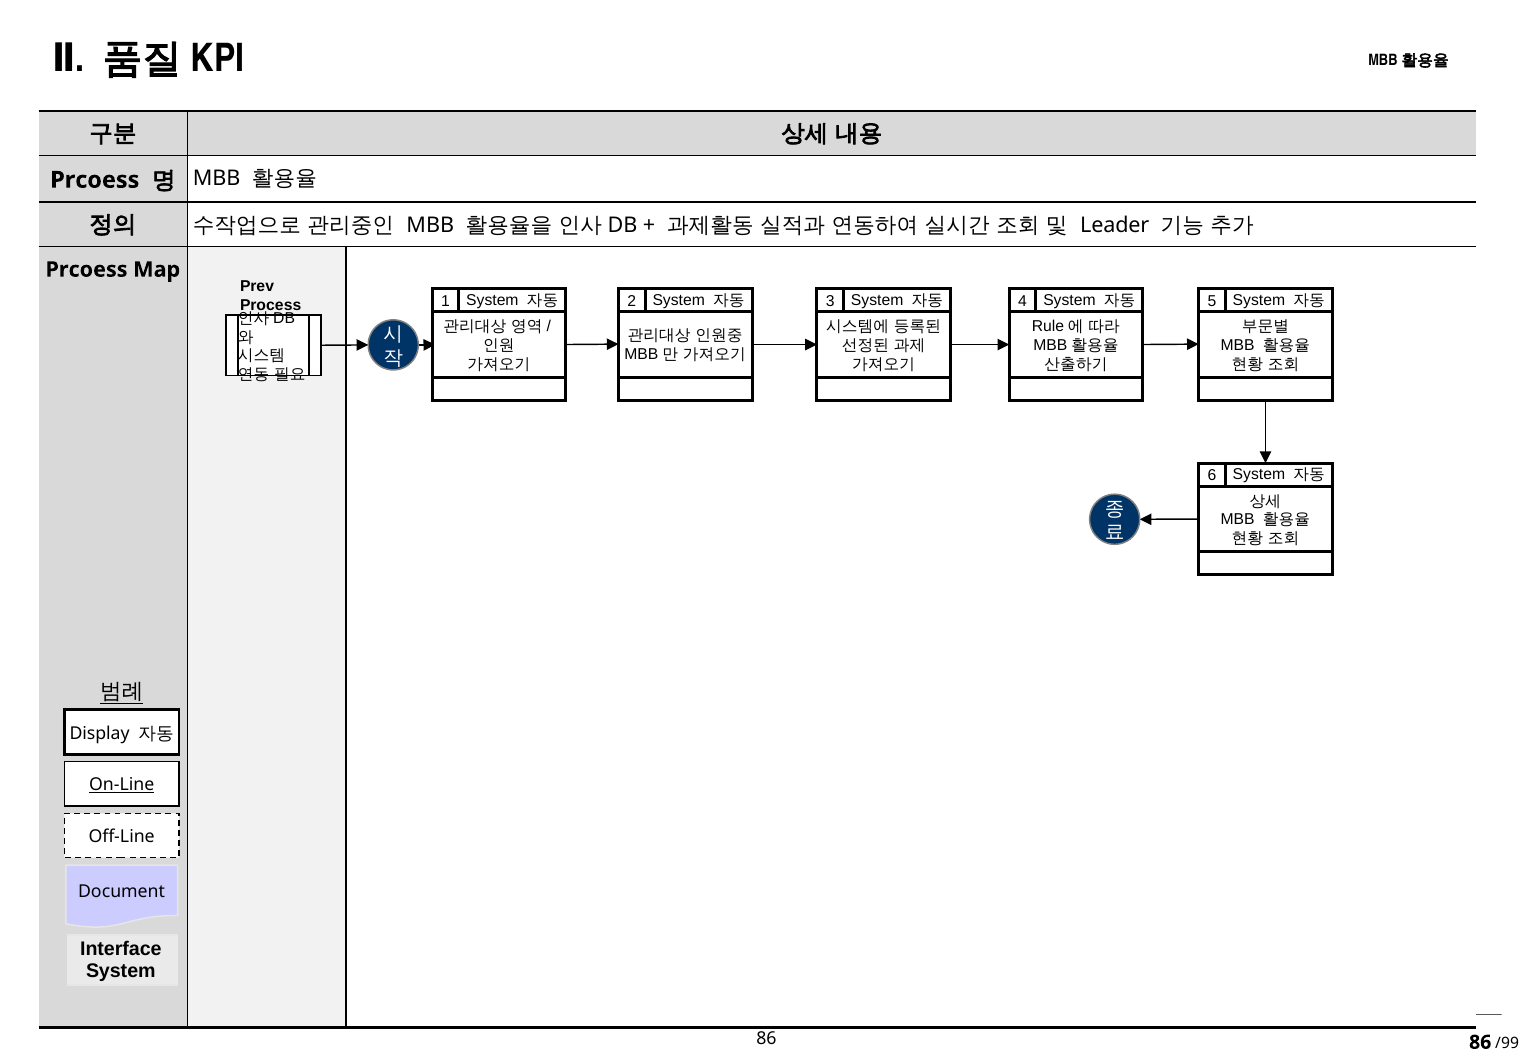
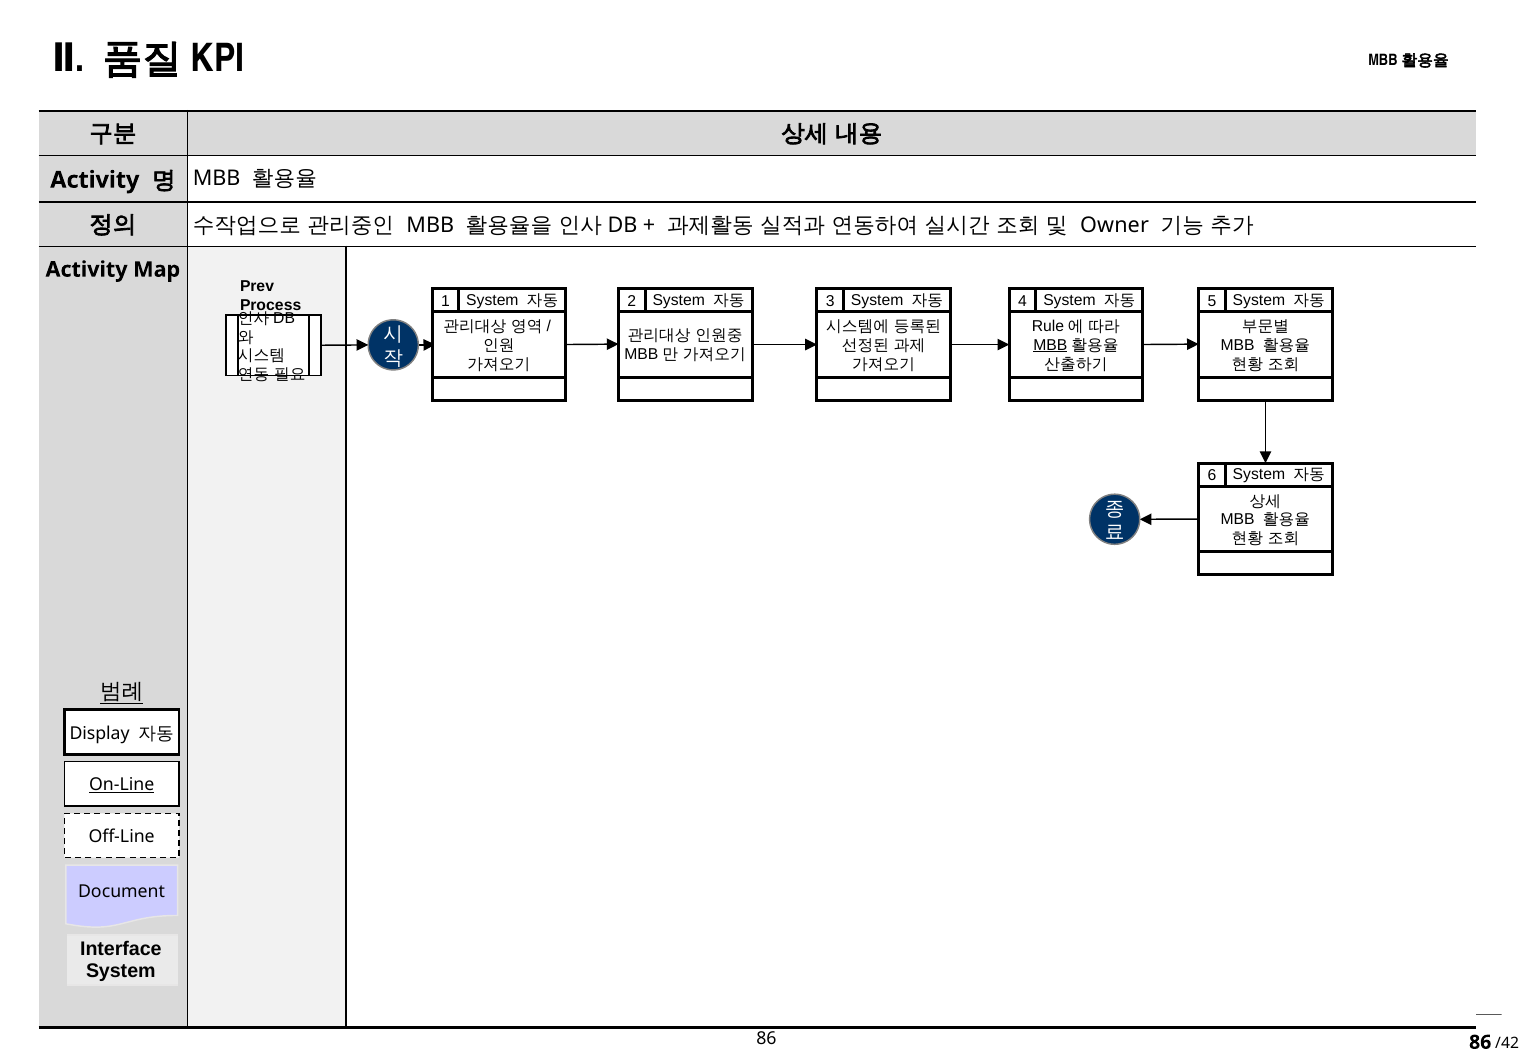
Prcoess: Prcoess -> Activity (95, 180)
Leader: Leader -> Owner (1115, 225)
Prcoess: Prcoess -> Activity (87, 270)
MBB underline: none -> present (1050, 345)
/99: /99 -> /42 (1507, 1044)
